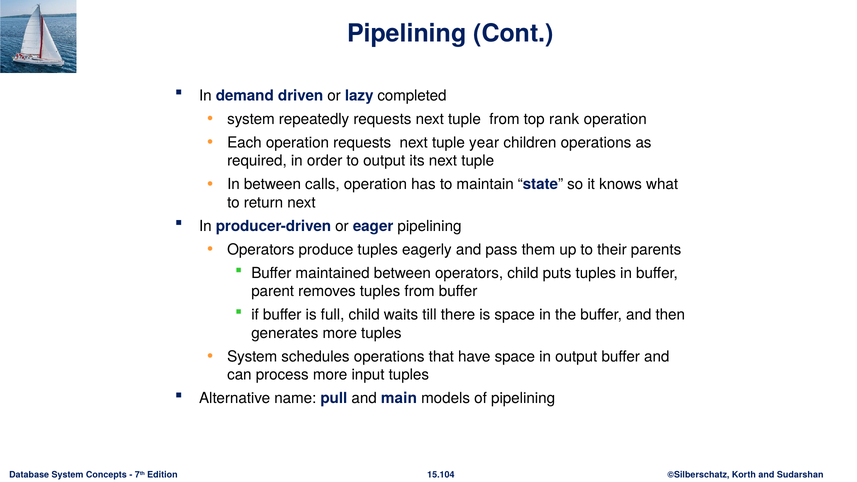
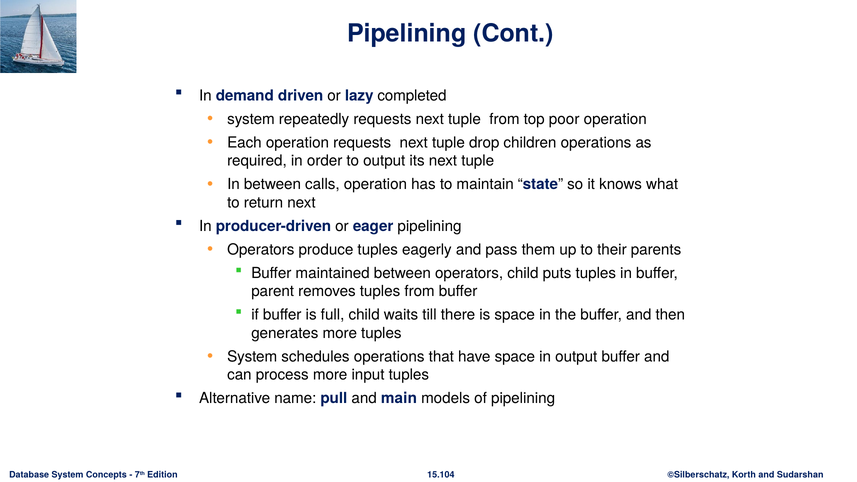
rank: rank -> poor (564, 119)
year: year -> drop (484, 143)
